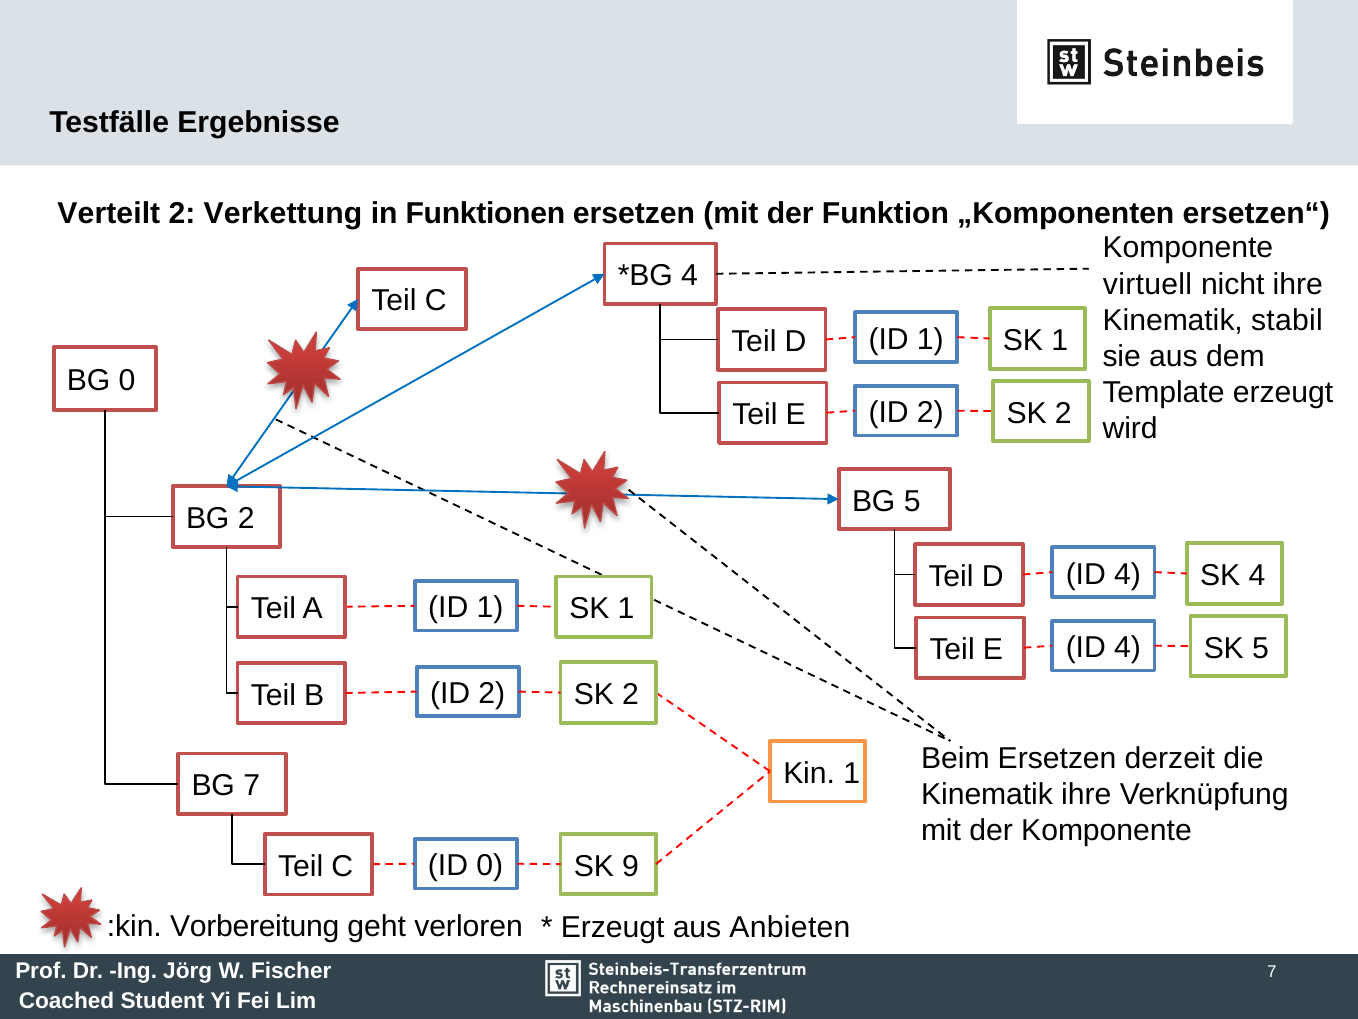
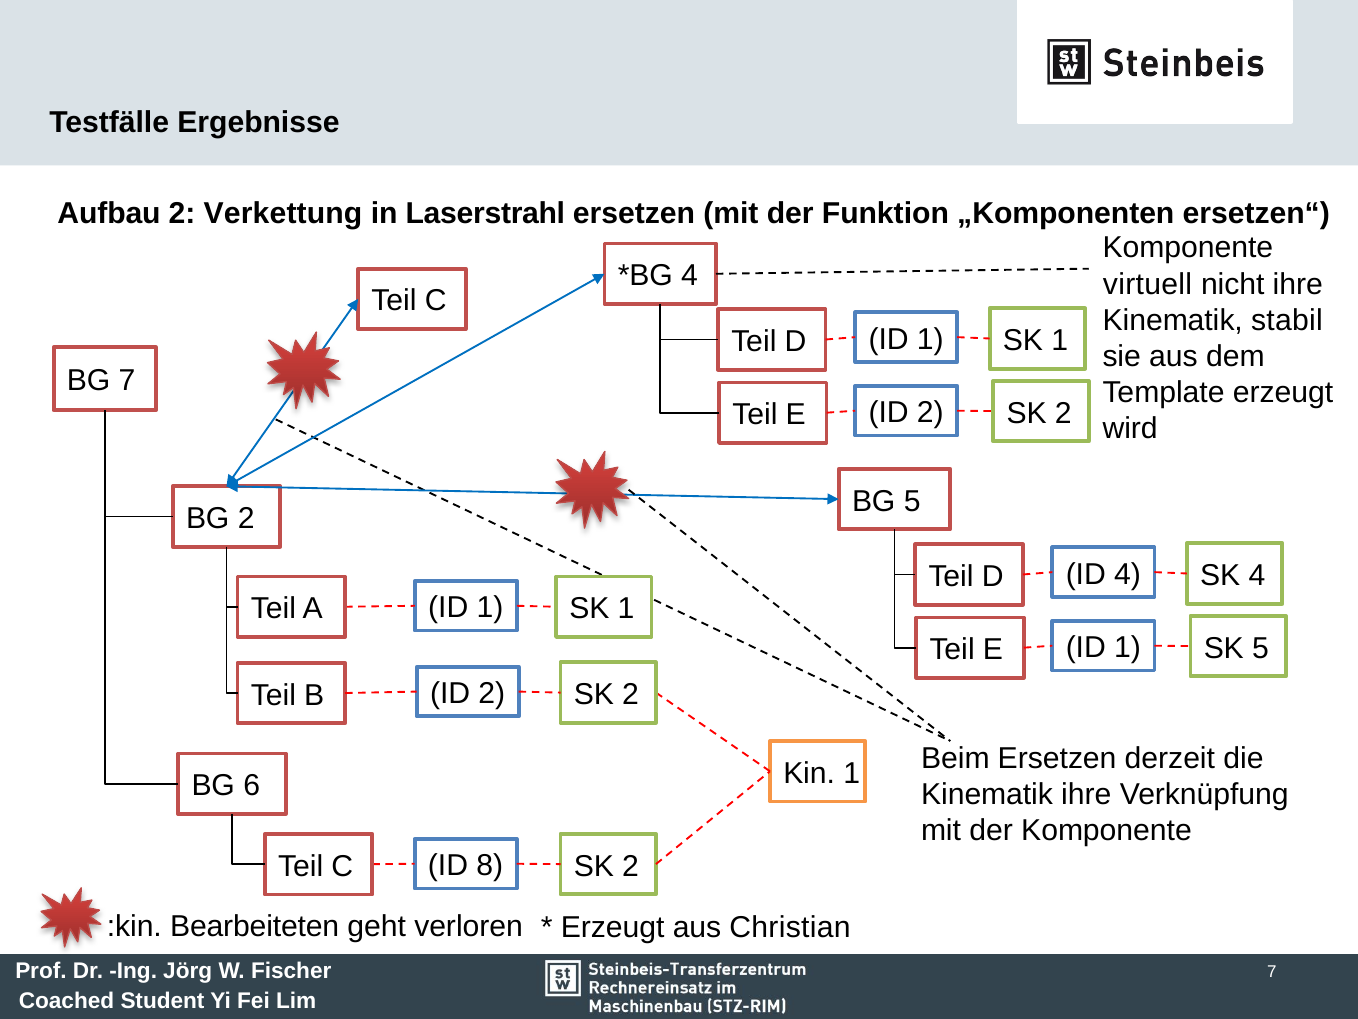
Verteilt: Verteilt -> Aufbau (109, 214)
Funktionen: Funktionen -> Laserstrahl (485, 214)
BG 0: 0 -> 7 (127, 381)
E ID 4: 4 -> 1 (1127, 648)
BG 7: 7 -> 6 (252, 785)
ID 0: 0 -> 8 (490, 865)
9: 9 -> 2 (631, 866)
Vorbereitung: Vorbereitung -> Bearbeiteten (255, 926)
Anbieten: Anbieten -> Christian (790, 928)
